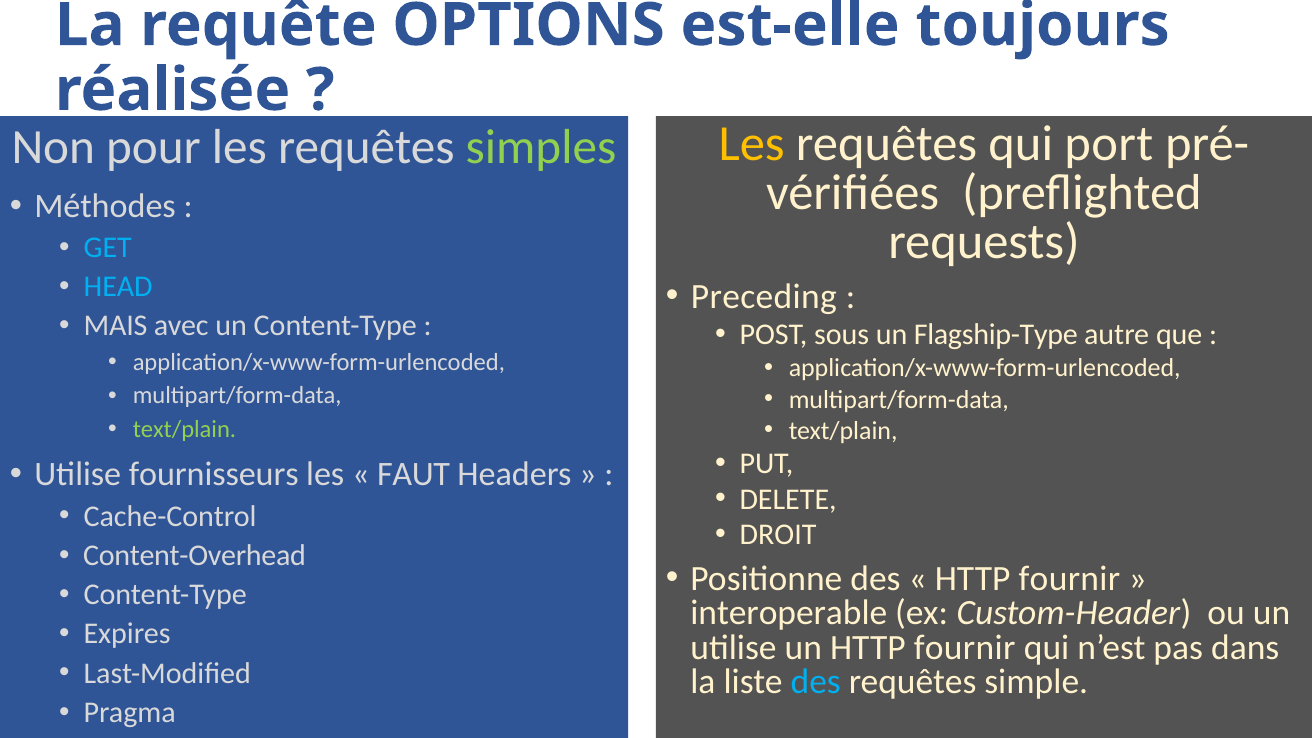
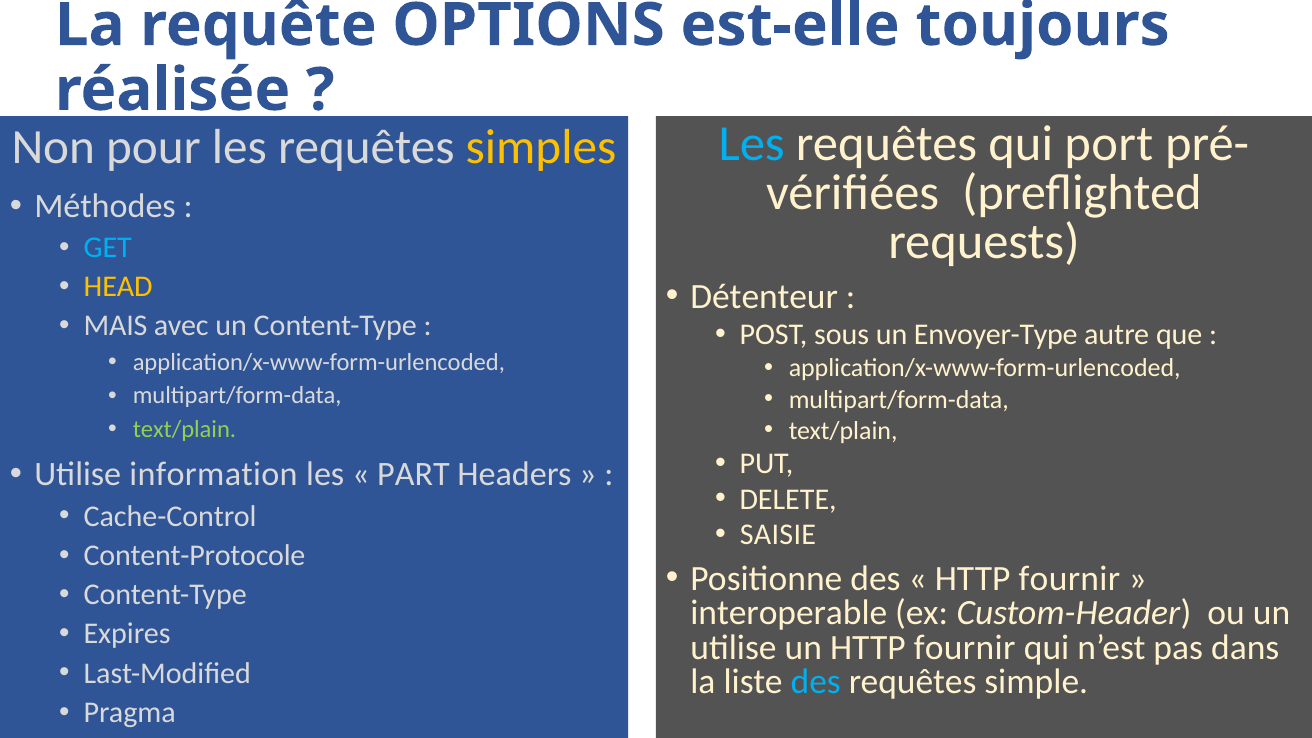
Les colour: yellow -> light blue (752, 144)
simples colour: light green -> yellow (541, 147)
HEAD colour: light blue -> yellow (118, 287)
Preceding: Preceding -> Détenteur (764, 296)
Flagship-Type: Flagship-Type -> Envoyer-Type (996, 335)
fournisseurs: fournisseurs -> information (214, 475)
FAUT: FAUT -> PART (413, 475)
DROIT: DROIT -> SAISIE (778, 535)
Content-Overhead: Content-Overhead -> Content-Protocole (194, 555)
